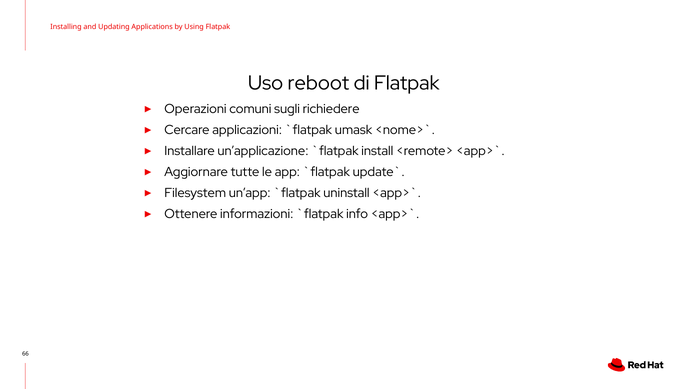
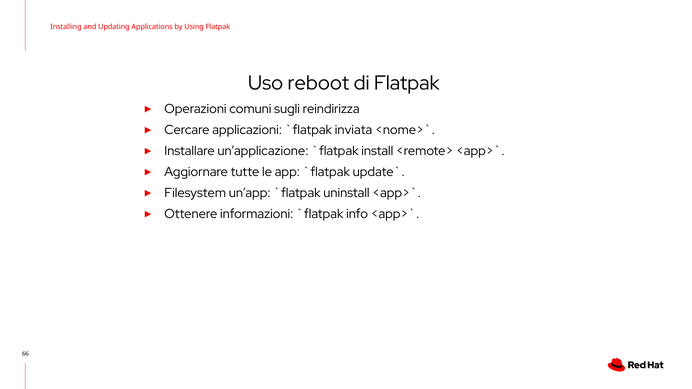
richiedere: richiedere -> reindirizza (331, 109)
umask: umask -> inviata (354, 130)
